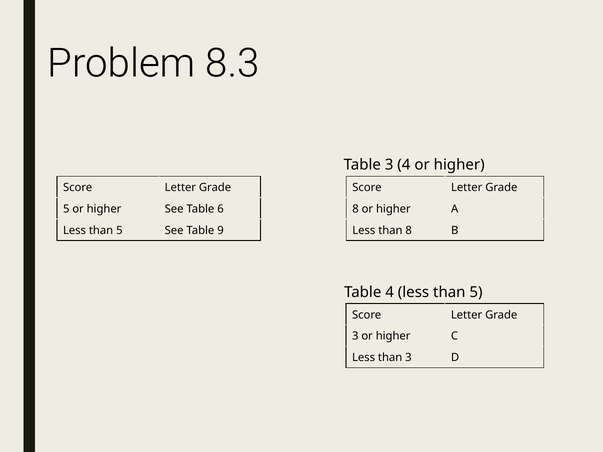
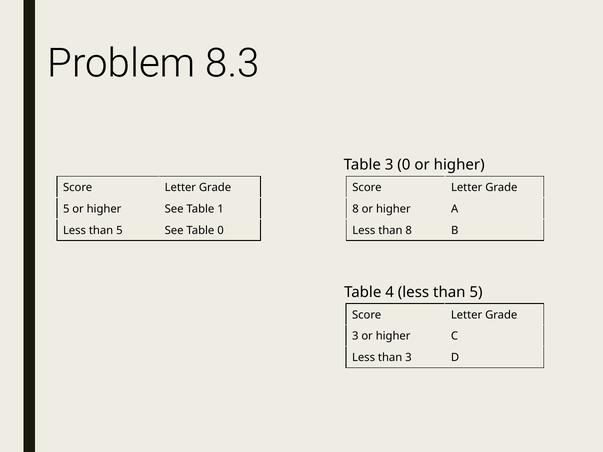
3 4: 4 -> 0 (404, 165)
6: 6 -> 1 (221, 209)
Table 9: 9 -> 0 (221, 230)
